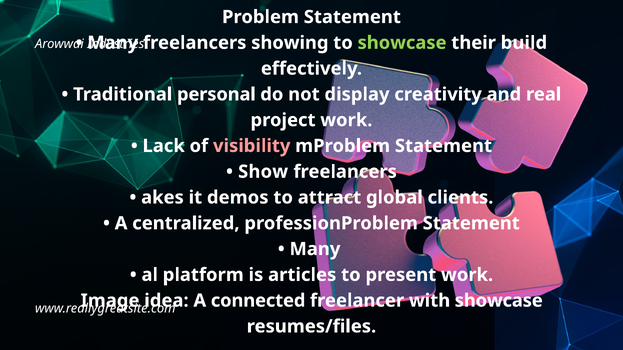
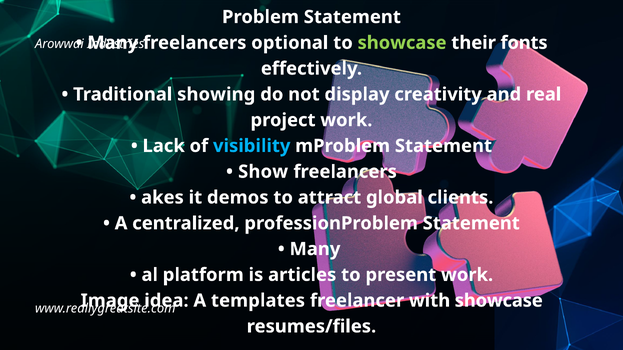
showing: showing -> optional (290, 43)
build: build -> fonts (524, 43)
personal: personal -> showing (216, 94)
visibility colour: pink -> light blue (252, 146)
connected: connected -> templates (258, 301)
